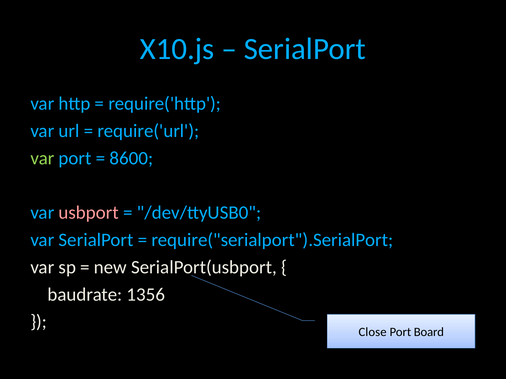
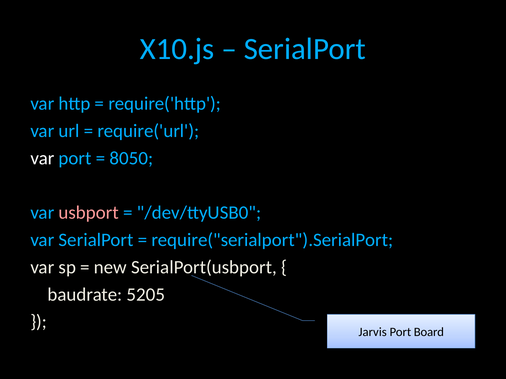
var colour: light green -> white (42, 158)
8600: 8600 -> 8050 (131, 158)
1356: 1356 -> 5205 (146, 295)
Close: Close -> Jarvis (373, 333)
